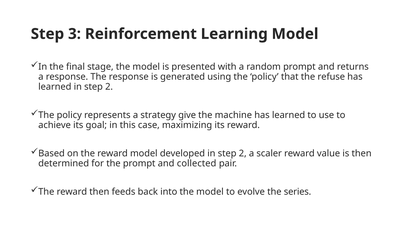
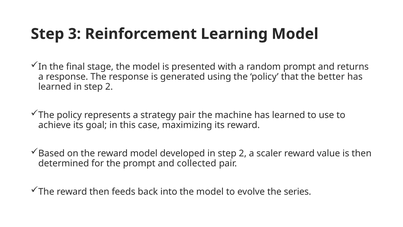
refuse: refuse -> better (331, 77)
strategy give: give -> pair (187, 115)
